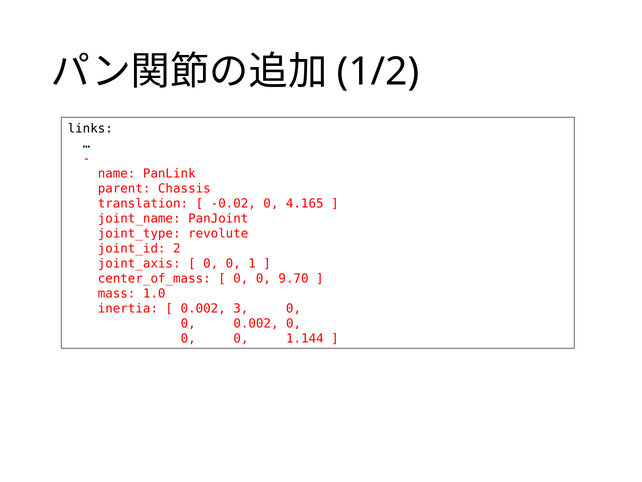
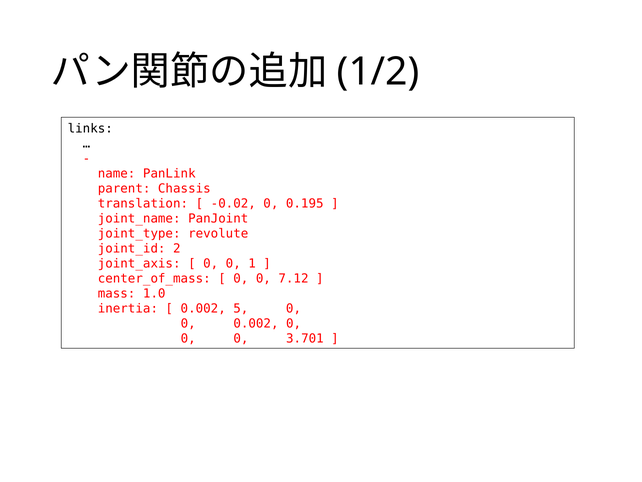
4.165: 4.165 -> 0.195 (305, 203)
9.70: 9.70 -> 7.12 (293, 278)
3: 3 -> 5 (241, 308)
1.144: 1.144 -> 3.701 (305, 338)
